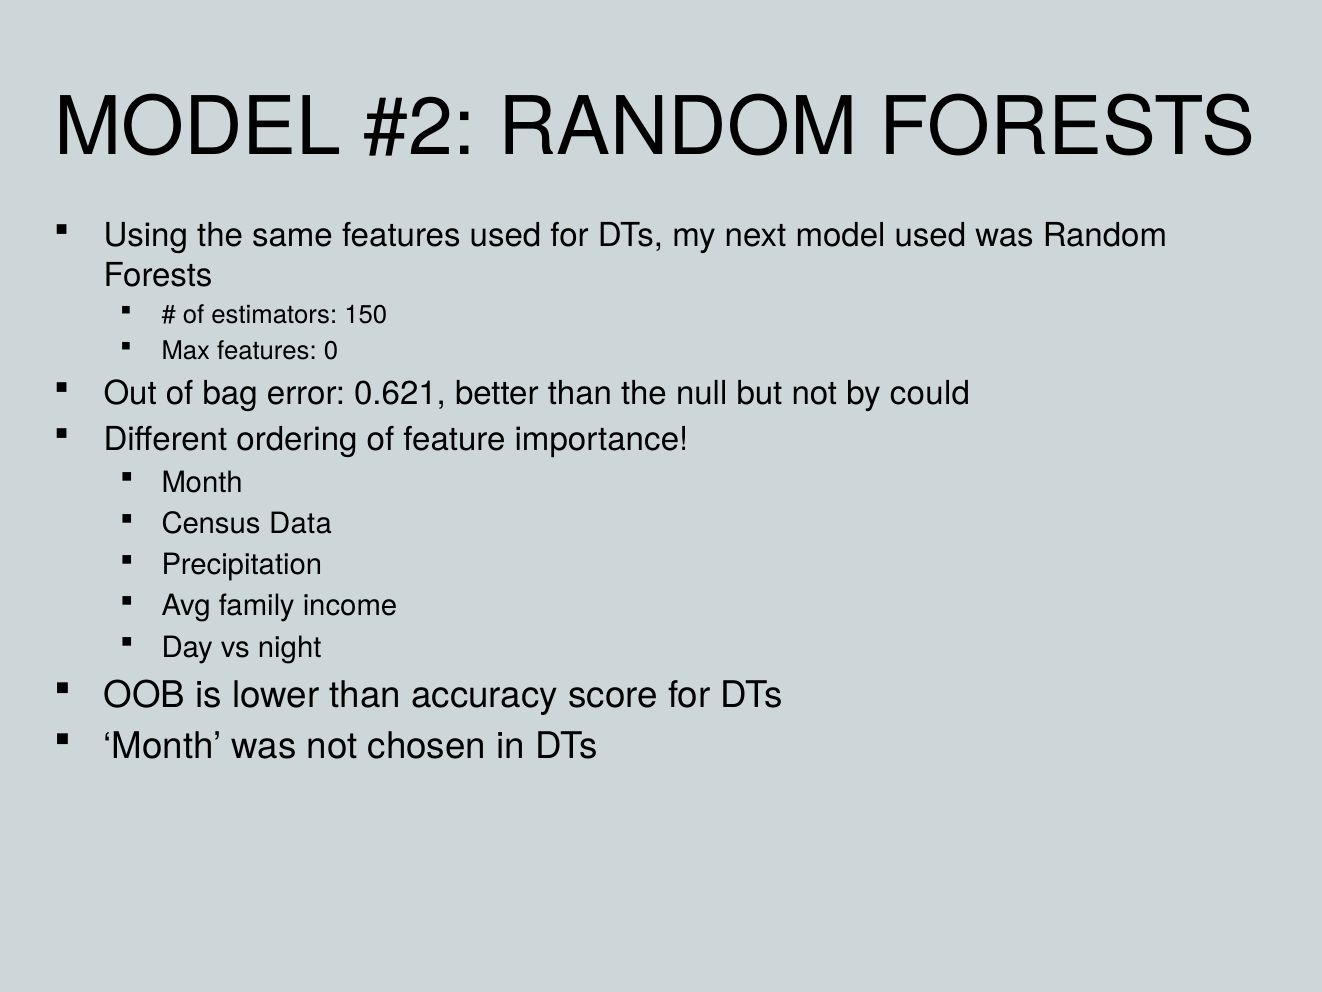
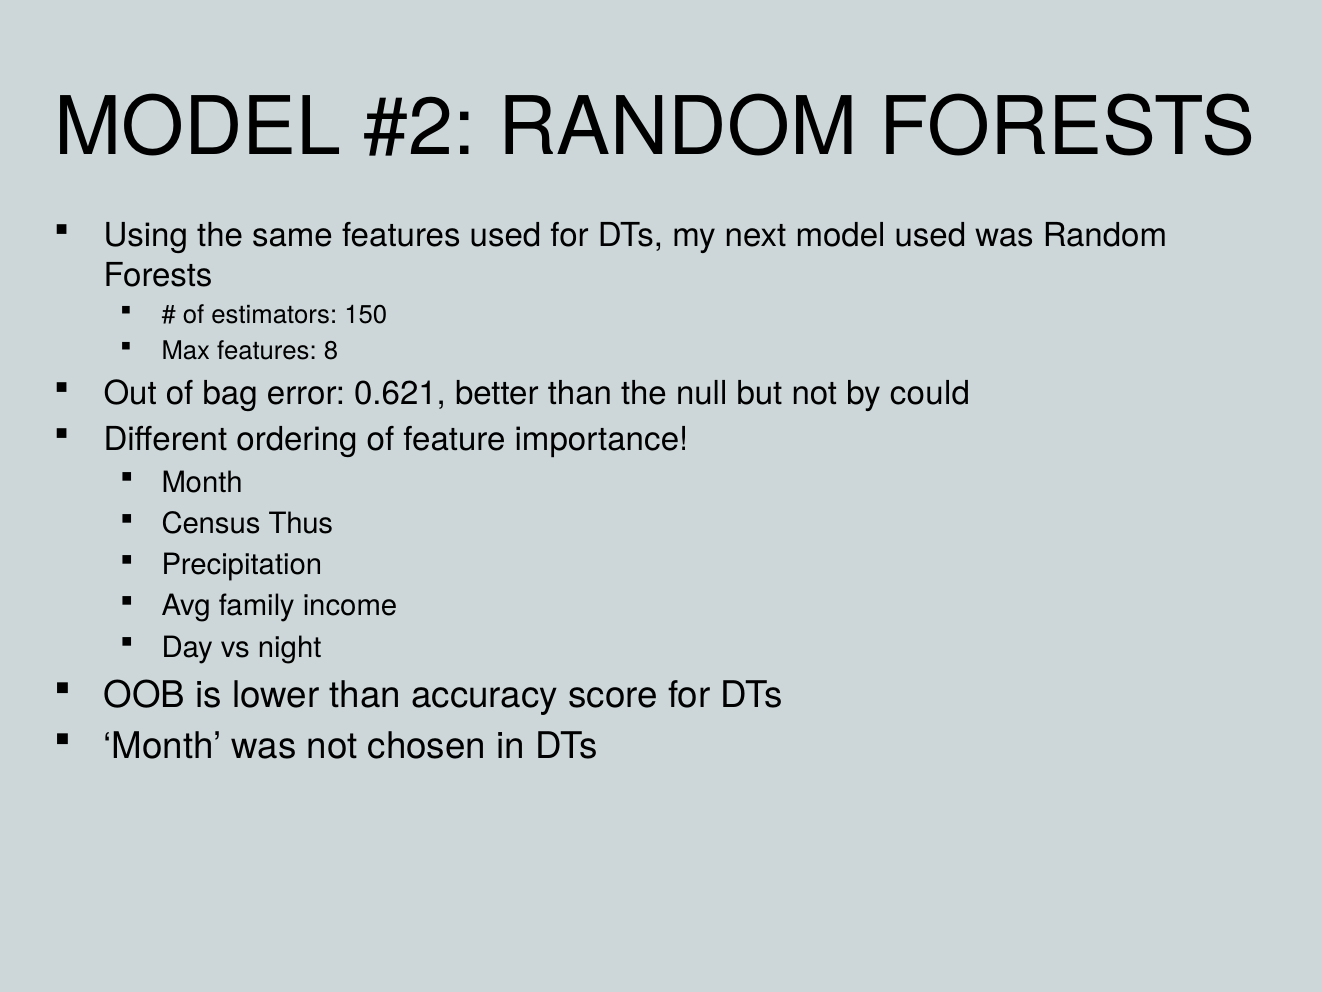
0: 0 -> 8 (331, 351)
Data: Data -> Thus (301, 524)
